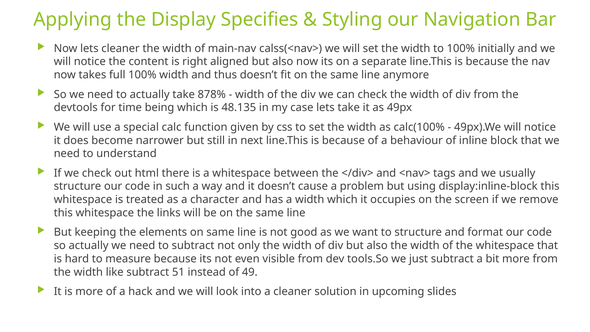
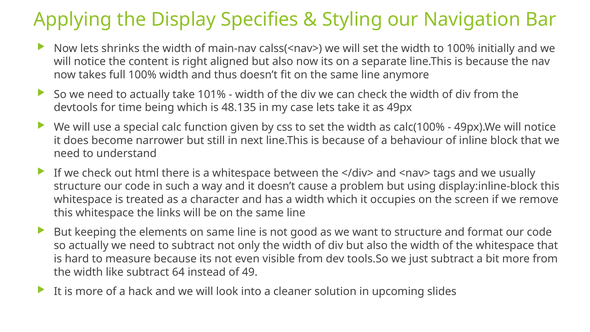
lets cleaner: cleaner -> shrinks (120, 48)
878%: 878% -> 101% (212, 94)
51: 51 -> 64 (178, 272)
